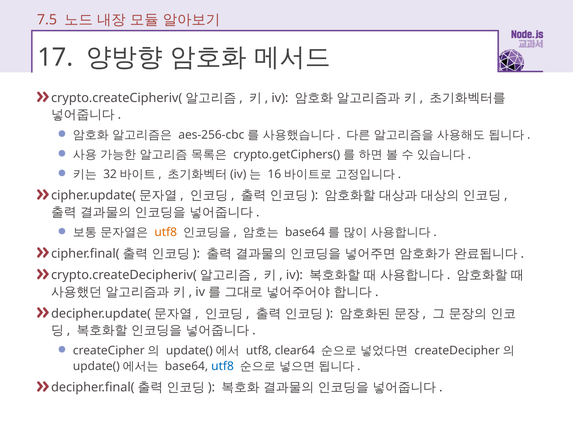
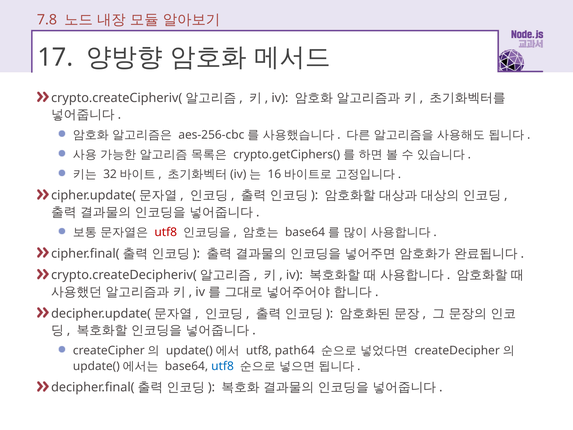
7.5: 7.5 -> 7.8 (47, 20)
utf8 colour: orange -> red (166, 232)
clear64: clear64 -> path64 (295, 350)
